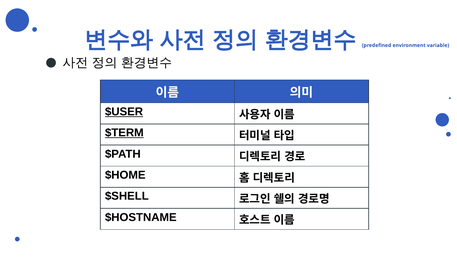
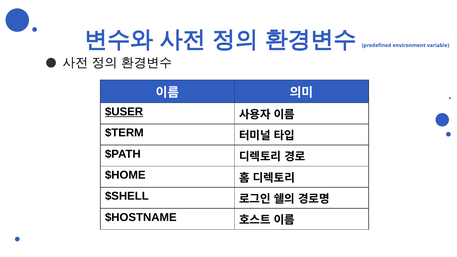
$TERM underline: present -> none (124, 133)
